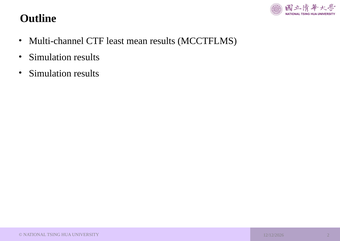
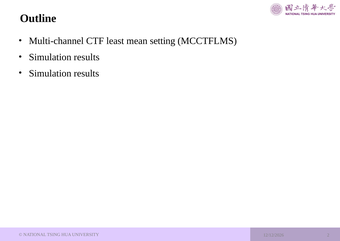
mean results: results -> setting (163, 41)
